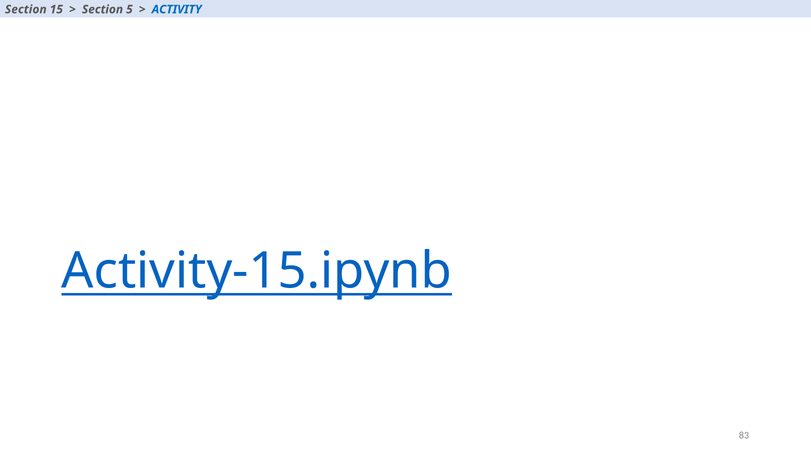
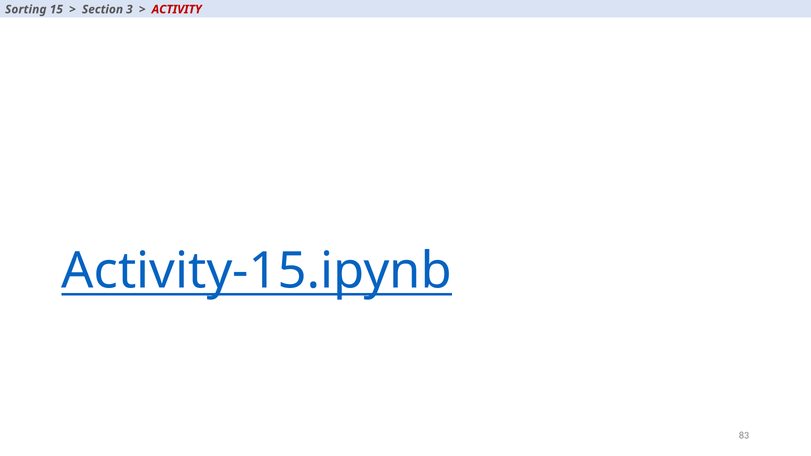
Section: Section -> Sorting (26, 9)
5: 5 -> 3 (129, 9)
ACTIVITY colour: blue -> red (177, 9)
